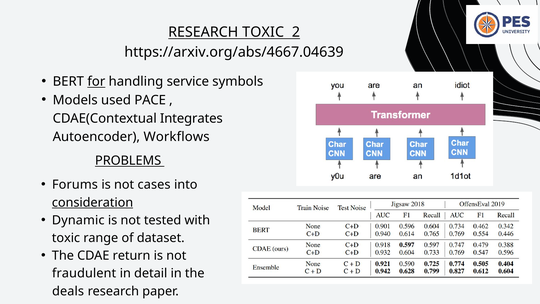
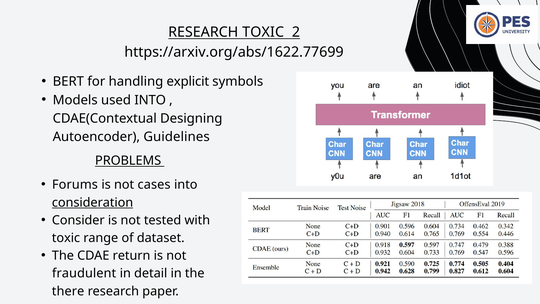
https://arxiv.org/abs/4667.04639: https://arxiv.org/abs/4667.04639 -> https://arxiv.org/abs/1622.77699 (234, 52)
for underline: present -> none (96, 82)
service: service -> explicit (188, 82)
used PACE: PACE -> INTO (150, 100)
Integrates: Integrates -> Designing (191, 118)
Workflows: Workflows -> Guidelines (177, 137)
Dynamic: Dynamic -> Consider (78, 220)
deals: deals -> there (68, 291)
